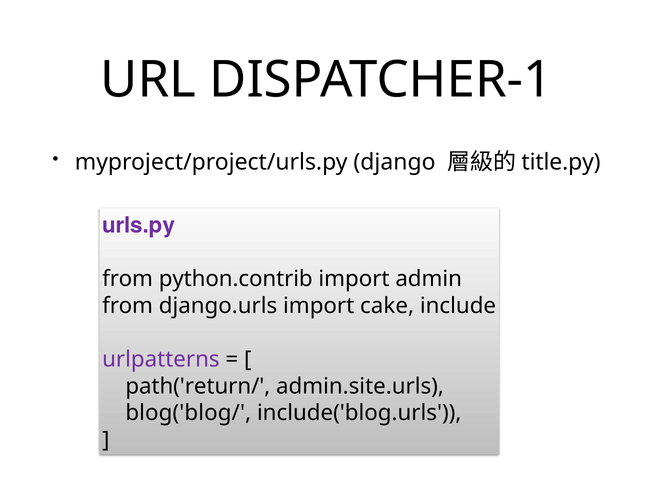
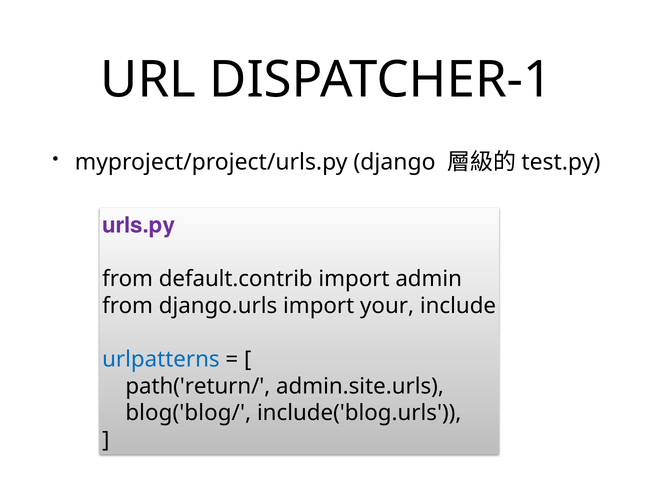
title.py: title.py -> test.py (561, 162)
python.contrib: python.contrib -> default.contrib (236, 279)
cake: cake -> your (387, 306)
urlpatterns colour: purple -> blue (161, 359)
